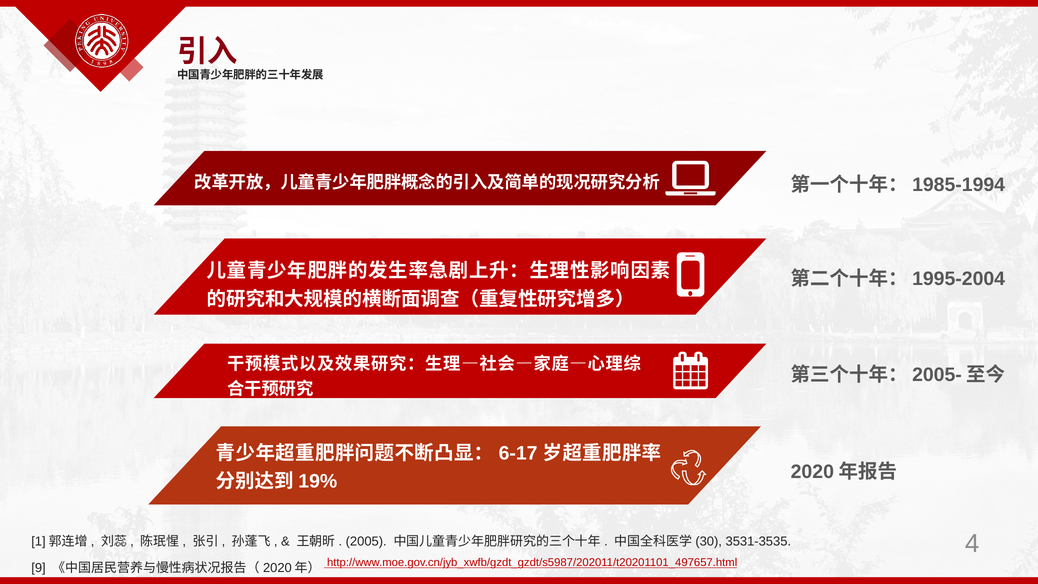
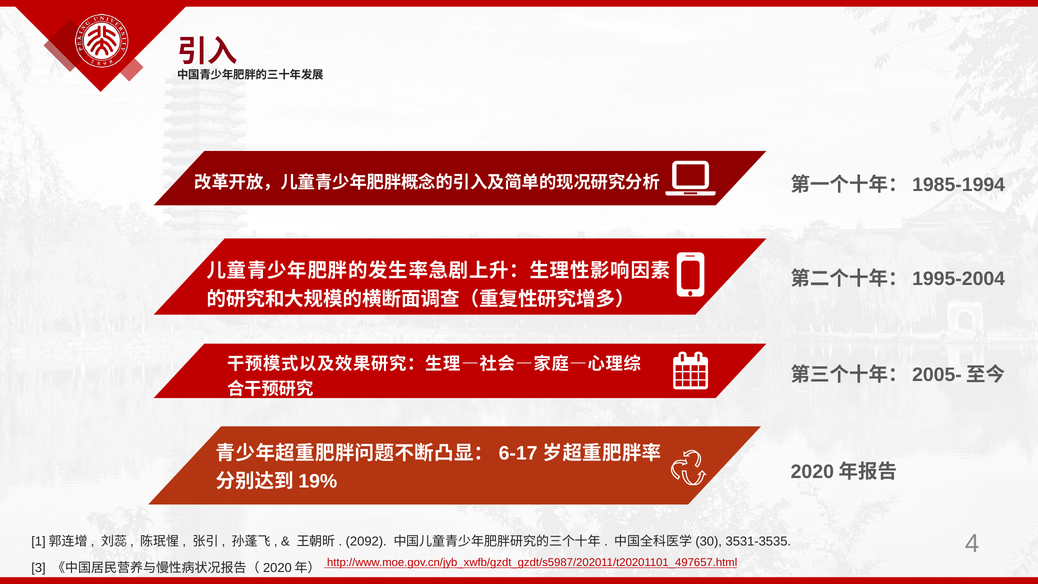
2005: 2005 -> 2092 (366, 541)
9: 9 -> 3 (39, 568)
